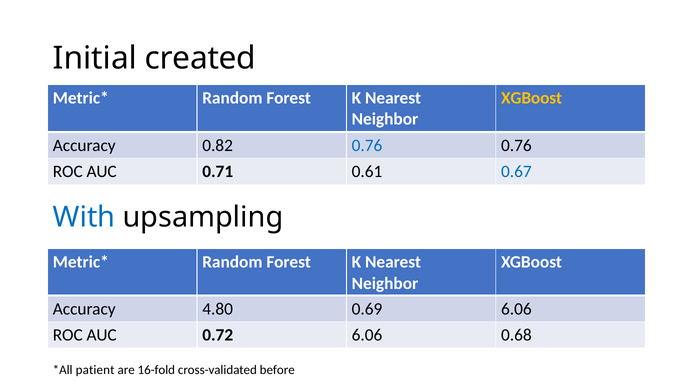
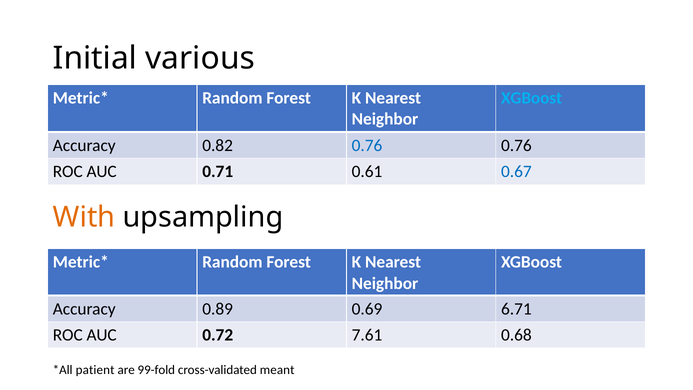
created: created -> various (200, 58)
XGBoost colour: yellow -> light blue (532, 98)
With colour: blue -> orange (84, 217)
4.80: 4.80 -> 0.89 (218, 309)
0.69 6.06: 6.06 -> 6.71 (516, 309)
0.72 6.06: 6.06 -> 7.61 (367, 335)
16-fold: 16-fold -> 99-fold (156, 370)
before: before -> meant (277, 370)
